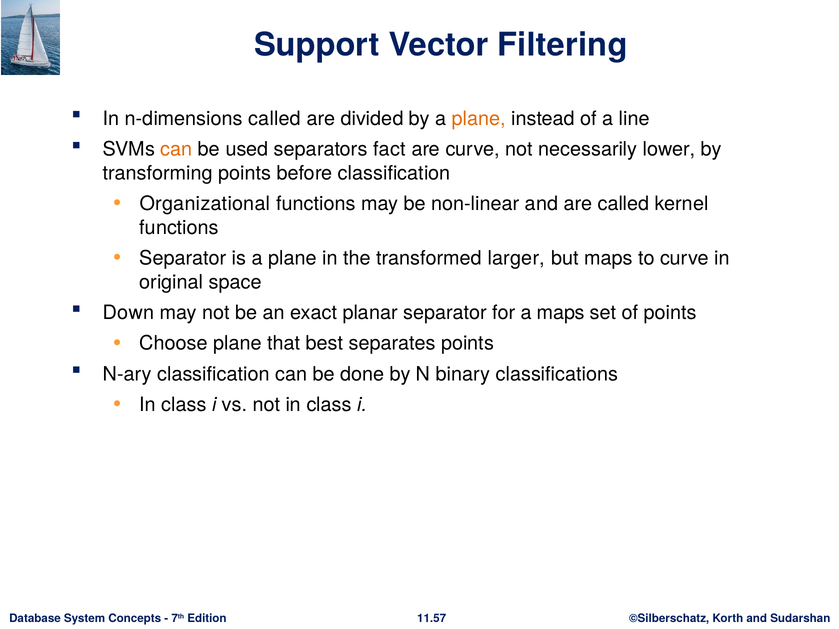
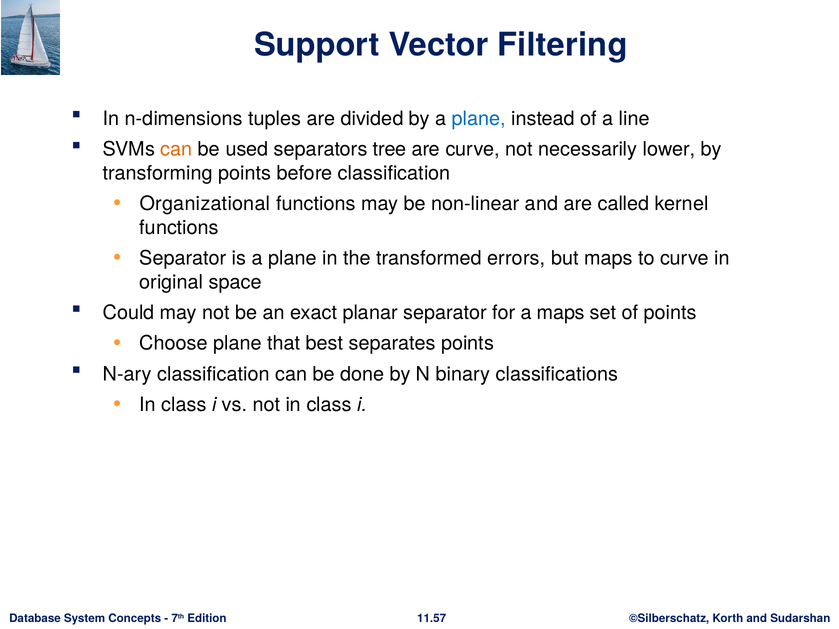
n-dimensions called: called -> tuples (275, 119)
plane colour: orange -> blue (479, 119)
fact: fact -> tree (390, 149)
larger: larger -> errors (516, 258)
Down: Down -> Could (129, 313)
